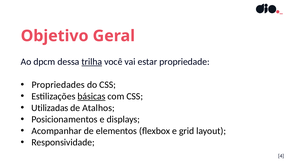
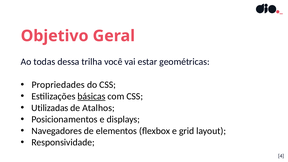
dpcm: dpcm -> todas (44, 62)
trilha underline: present -> none (92, 62)
propriedade: propriedade -> geométricas (184, 62)
Acompanhar: Acompanhar -> Navegadores (57, 131)
